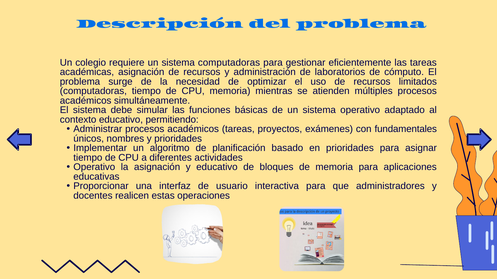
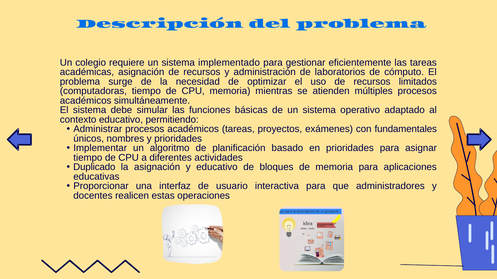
sistema computadoras: computadoras -> implementado (229, 63)
Operativo: Operativo -> Duplicado (94, 167)
